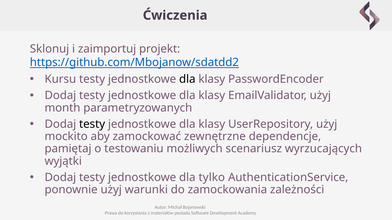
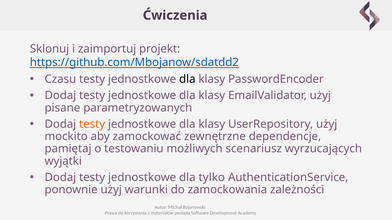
Kursu: Kursu -> Czasu (60, 79)
month: month -> pisane (62, 108)
testy colour: black -> orange (92, 124)
